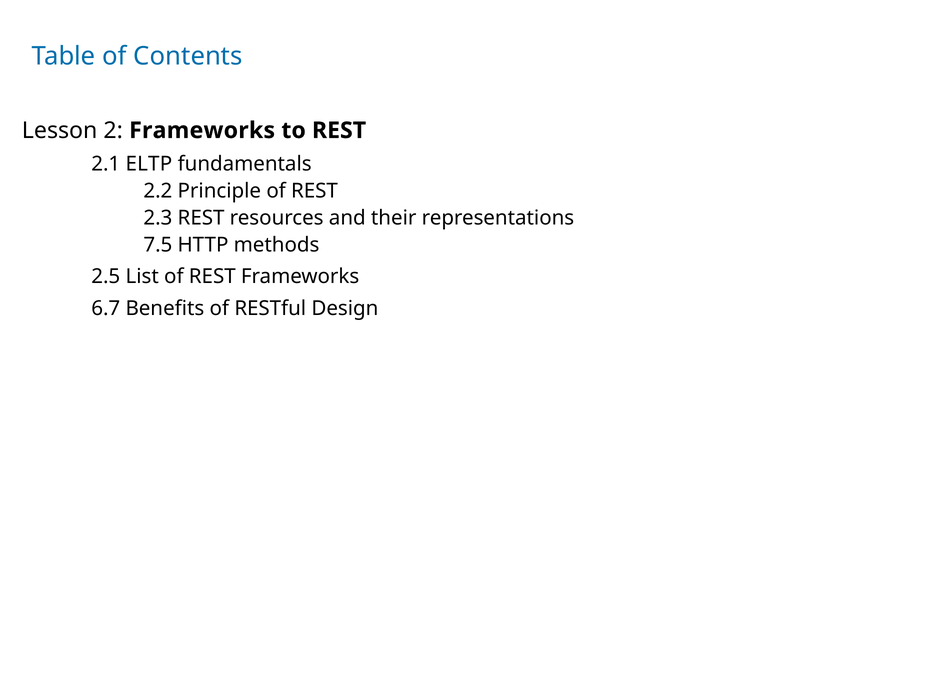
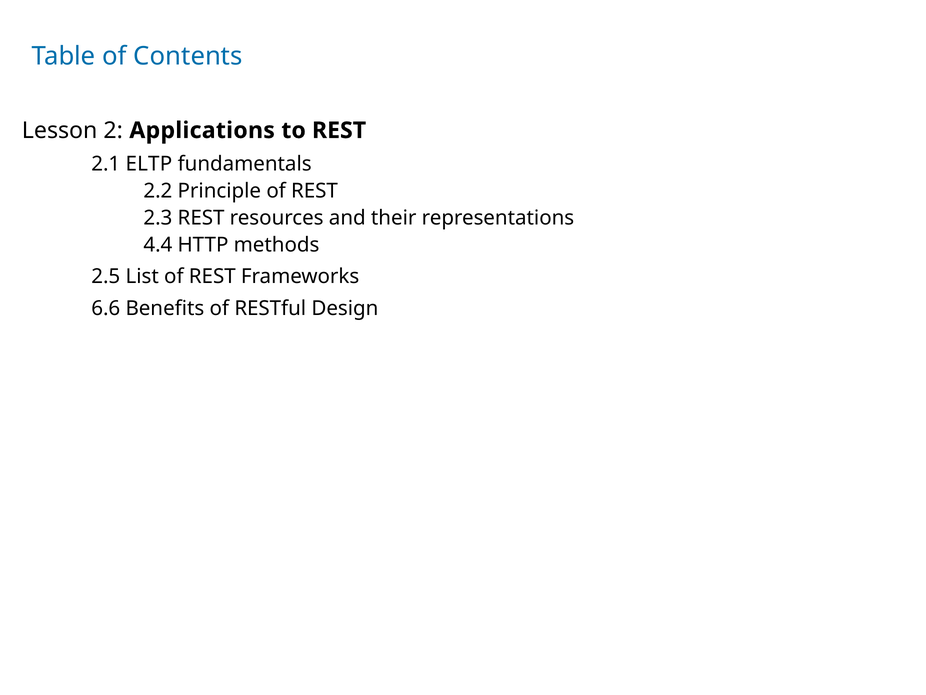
2 Frameworks: Frameworks -> Applications (202, 130)
7.5: 7.5 -> 4.4 (158, 245)
6.7: 6.7 -> 6.6 (106, 308)
